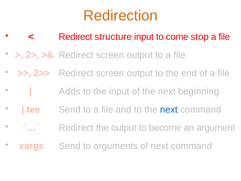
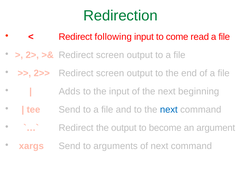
Redirection colour: orange -> green (120, 16)
structure: structure -> following (113, 37)
stop: stop -> read (200, 37)
